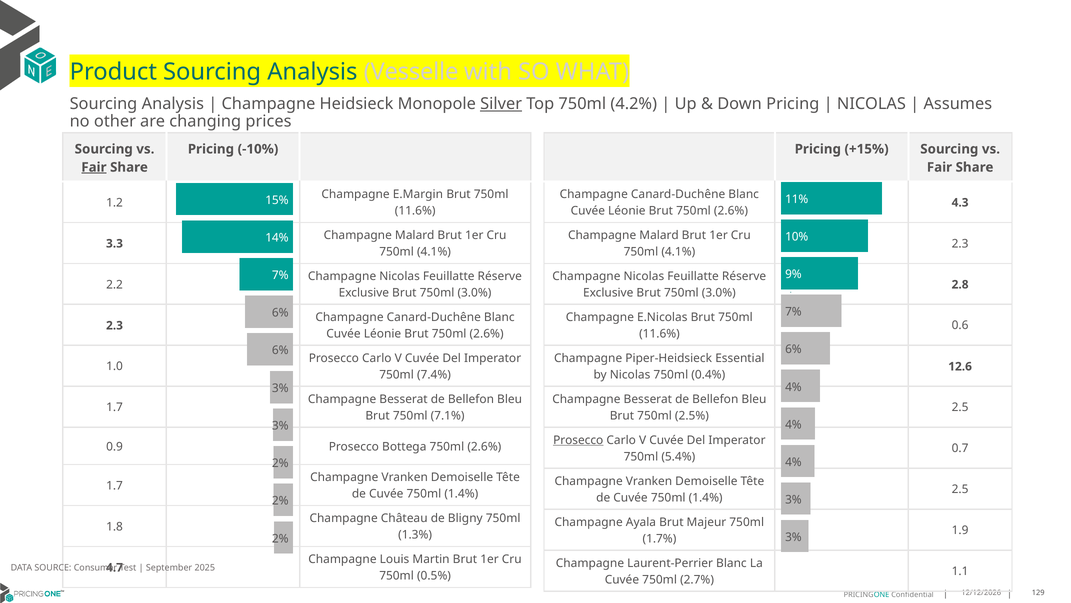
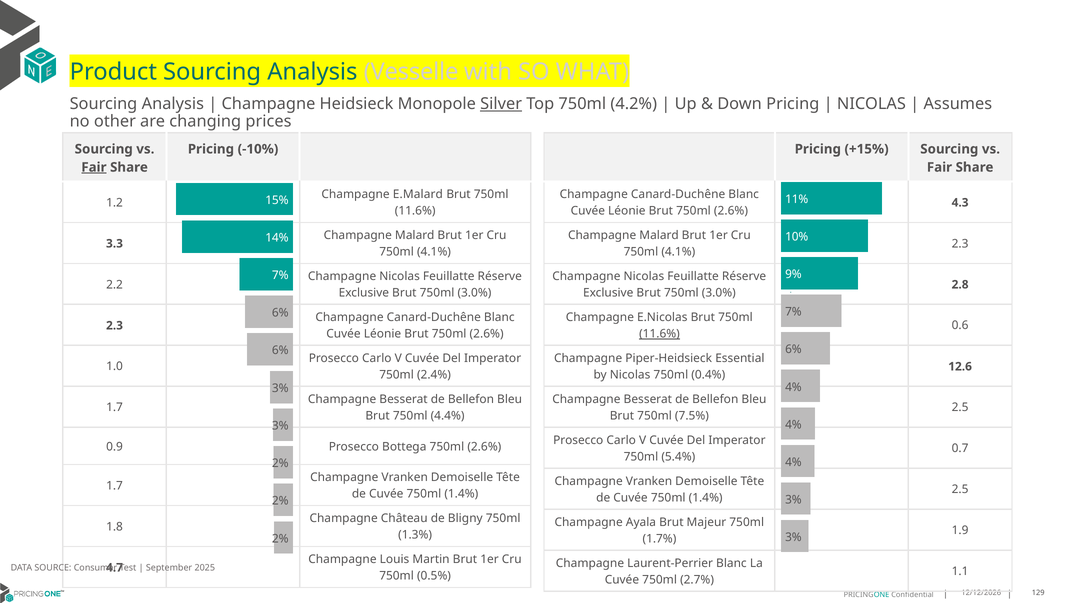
E.Margin: E.Margin -> E.Malard (418, 194)
11.6% underline: none -> present (659, 333)
7.4%: 7.4% -> 2.4% (434, 374)
7.1%: 7.1% -> 4.4% (448, 415)
2.5%: 2.5% -> 7.5% (692, 415)
Prosecco underline: present -> none (578, 440)
